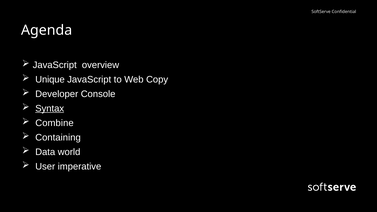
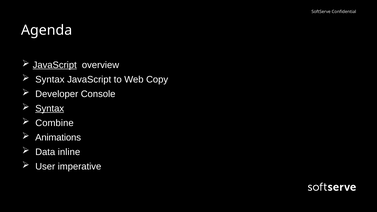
JavaScript underline: none -> present (55, 65)
Unique: Unique -> Syntax (50, 80)
Containing: Containing -> Animations (58, 138)
world: world -> inline (69, 152)
